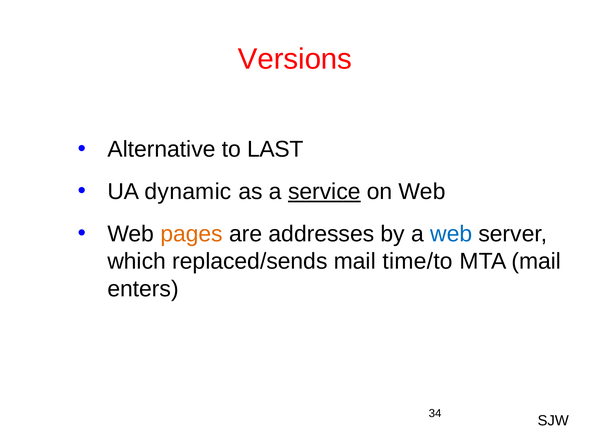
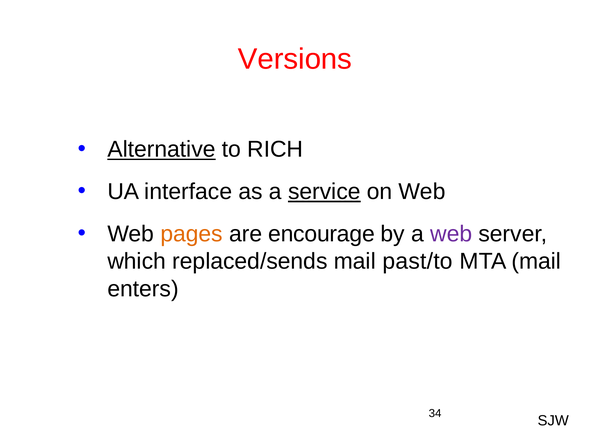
Alternative underline: none -> present (161, 150)
LAST: LAST -> RICH (275, 150)
dynamic: dynamic -> interface (188, 192)
addresses: addresses -> encourage (321, 234)
web colour: blue -> purple (451, 234)
time/to: time/to -> past/to (418, 262)
